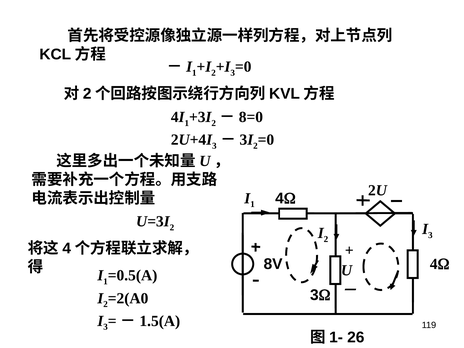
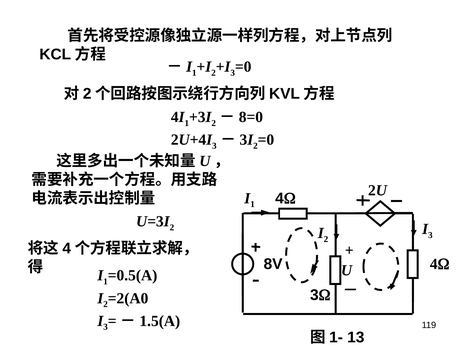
26: 26 -> 13 (356, 337)
